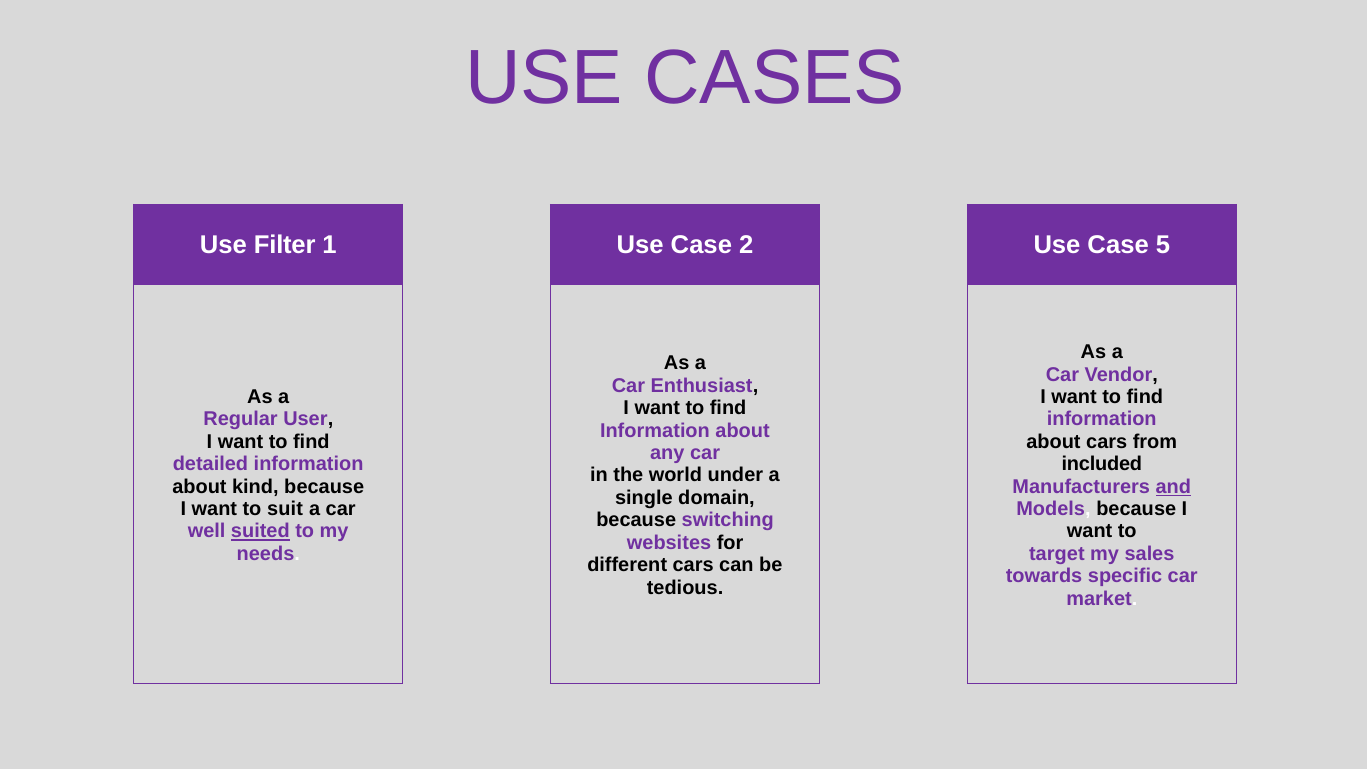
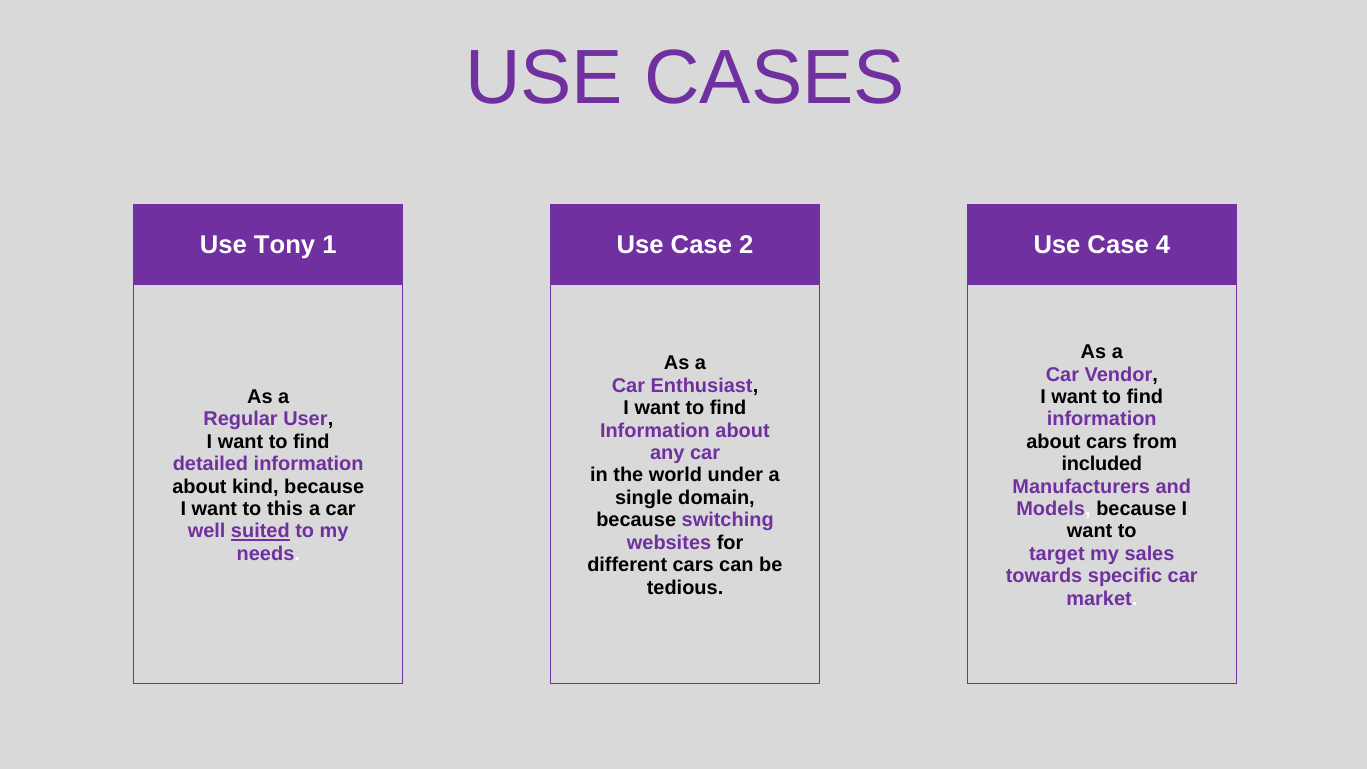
Filter: Filter -> Tony (285, 245)
5: 5 -> 4 (1163, 245)
and underline: present -> none (1173, 487)
suit: suit -> this (285, 509)
